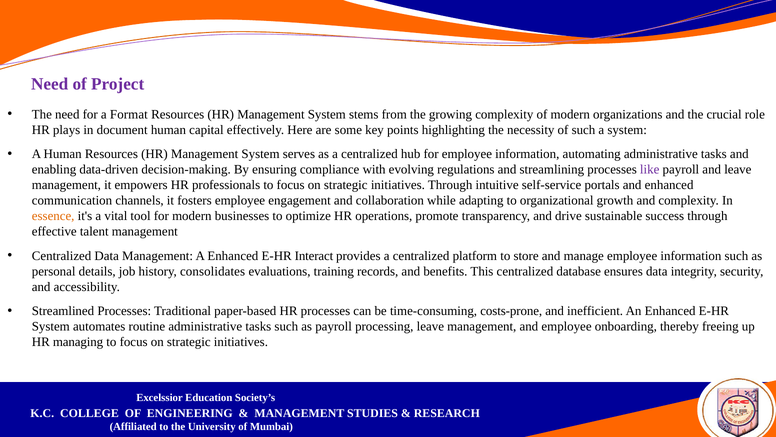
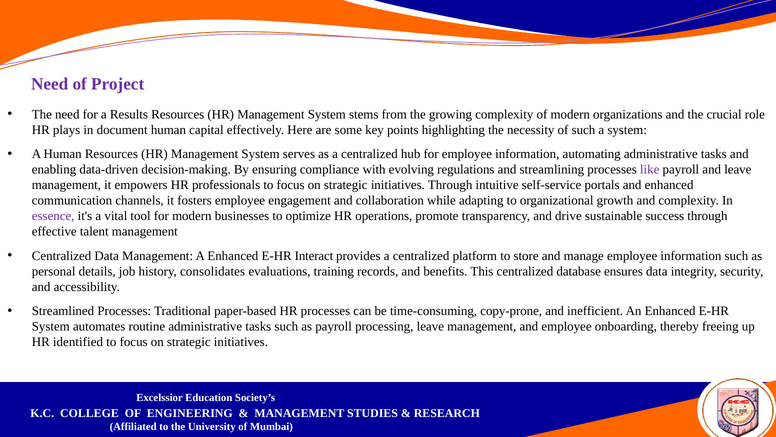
Format: Format -> Results (129, 114)
essence colour: orange -> purple (53, 216)
costs-prone: costs-prone -> copy-prone (511, 311)
managing: managing -> identified (78, 342)
